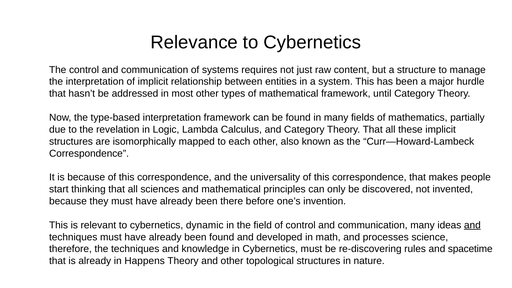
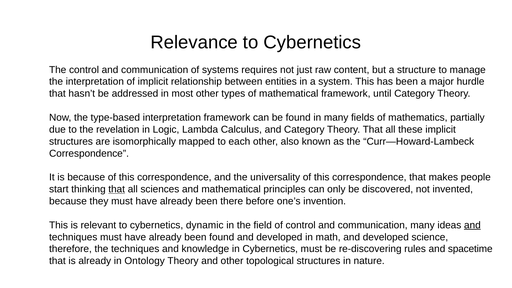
that underline: none -> present (117, 189)
math and processes: processes -> developed (386, 237)
Happens: Happens -> Ontology (145, 261)
